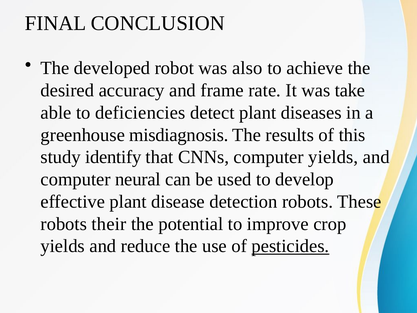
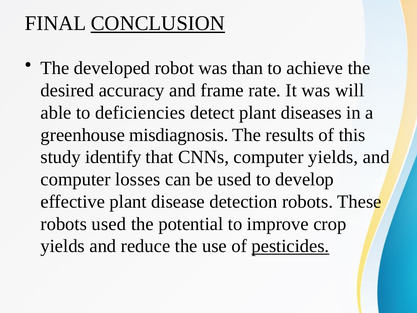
CONCLUSION underline: none -> present (158, 23)
also: also -> than (248, 68)
take: take -> will (350, 90)
neural: neural -> losses (138, 179)
robots their: their -> used (109, 224)
